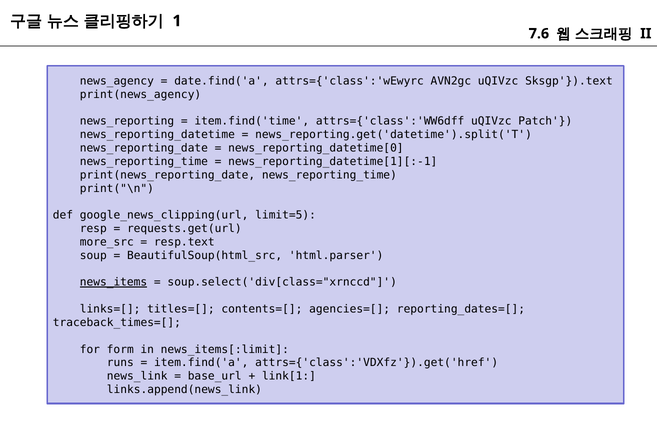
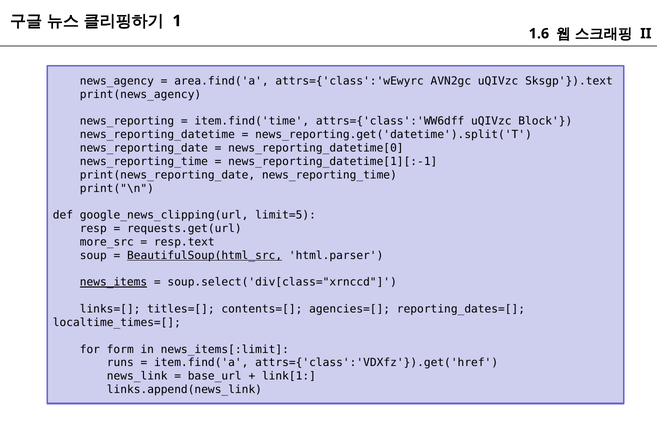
7.6: 7.6 -> 1.6 (539, 34)
date.find('a: date.find('a -> area.find('a (221, 81)
Patch: Patch -> Block (545, 121)
BeautifulSoup(html_src underline: none -> present (205, 256)
traceback_times=[: traceback_times=[ -> localtime_times=[ (117, 323)
